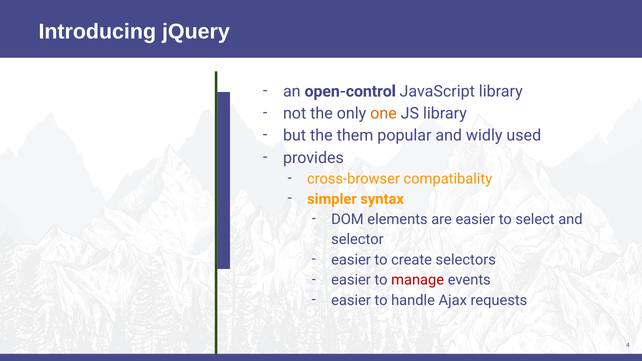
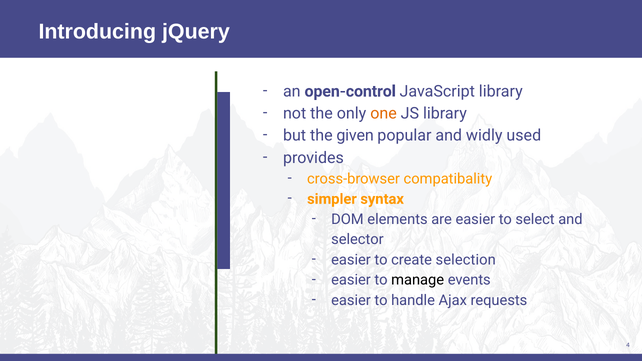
them: them -> given (355, 136)
selectors: selectors -> selection (466, 260)
manage colour: red -> black (418, 280)
